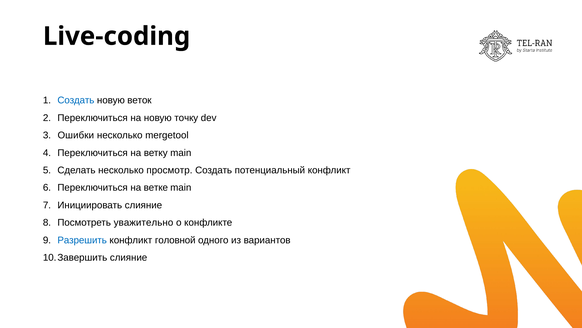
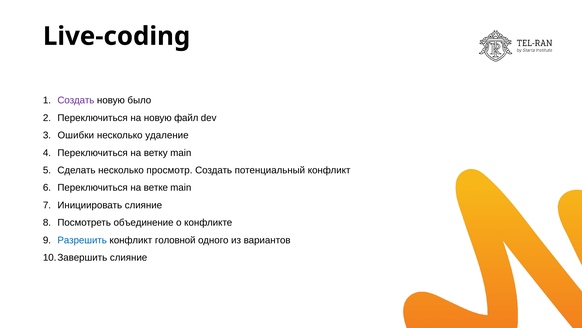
Создать colour: blue -> purple (76, 100)
веток: веток -> было (139, 100)
точку: точку -> файл (186, 118)
mergetool: mergetool -> удаление (167, 135)
уважительно: уважительно -> объединение (144, 222)
